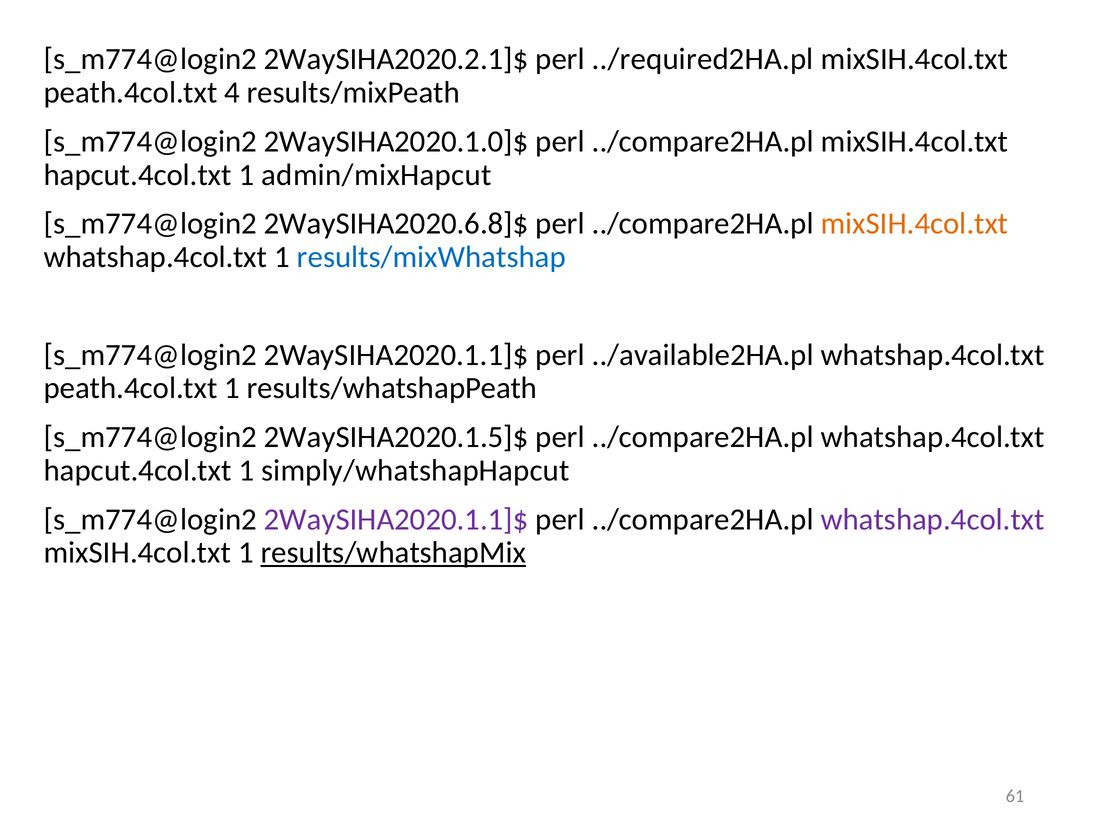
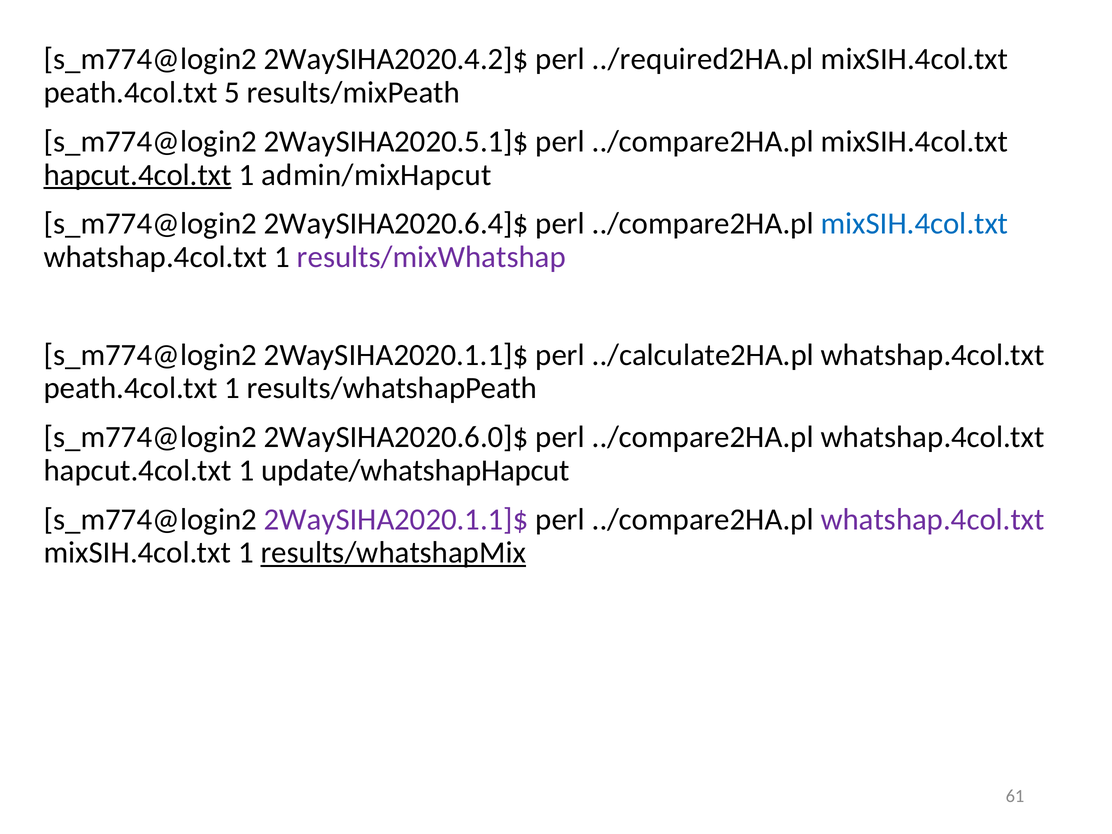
2WaySIHA2020.2.1]$: 2WaySIHA2020.2.1]$ -> 2WaySIHA2020.4.2]$ (396, 59)
4: 4 -> 5 (232, 93)
2WaySIHA2020.1.0]$: 2WaySIHA2020.1.0]$ -> 2WaySIHA2020.5.1]$ (396, 141)
hapcut.4col.txt underline: none -> present (138, 175)
2WaySIHA2020.6.8]$: 2WaySIHA2020.6.8]$ -> 2WaySIHA2020.6.4]$ (396, 224)
mixSIH.4col.txt colour: orange -> blue (914, 224)
results/mixWhatshap colour: blue -> purple (431, 257)
../available2HA.pl: ../available2HA.pl -> ../calculate2HA.pl (703, 355)
2WaySIHA2020.1.5]$: 2WaySIHA2020.1.5]$ -> 2WaySIHA2020.6.0]$ (396, 437)
simply/whatshapHapcut: simply/whatshapHapcut -> update/whatshapHapcut (415, 470)
